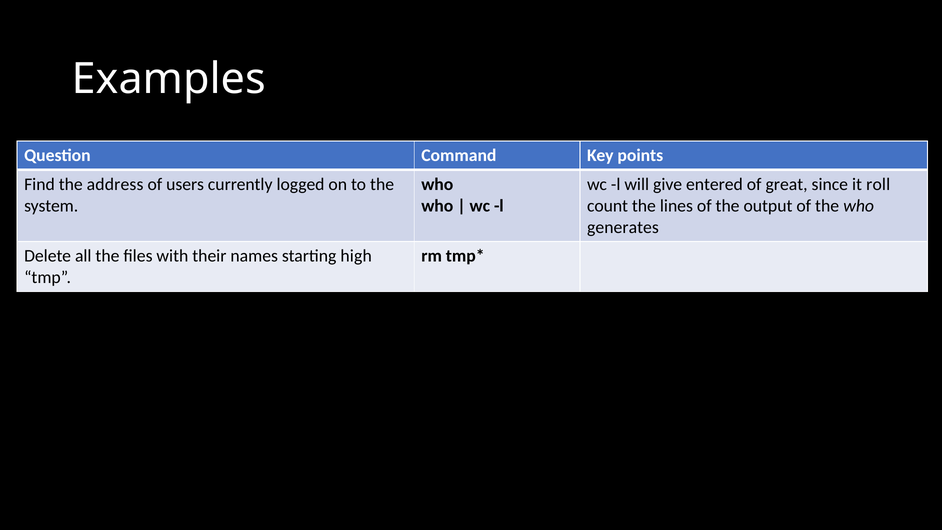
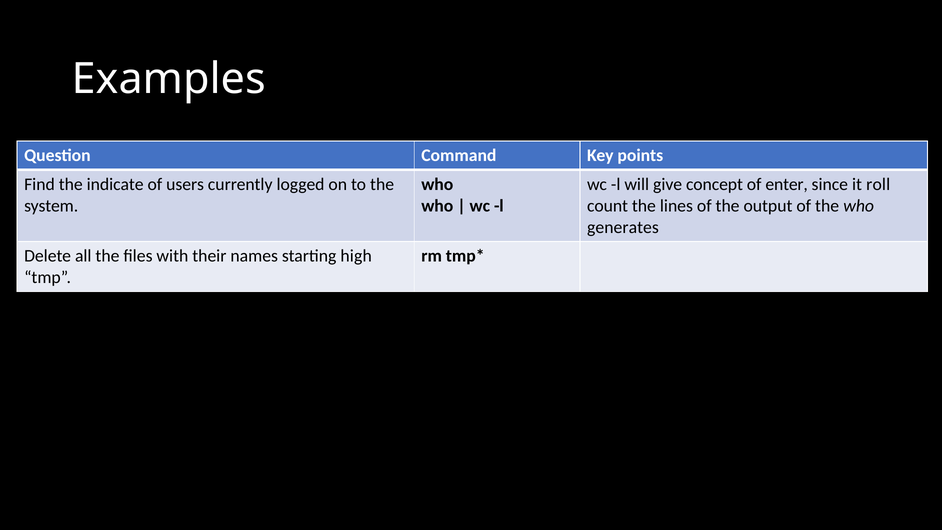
address: address -> indicate (115, 184)
entered: entered -> concept (714, 184)
great: great -> enter (787, 184)
